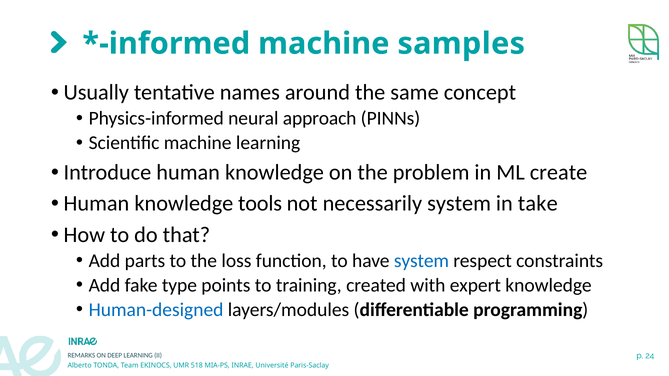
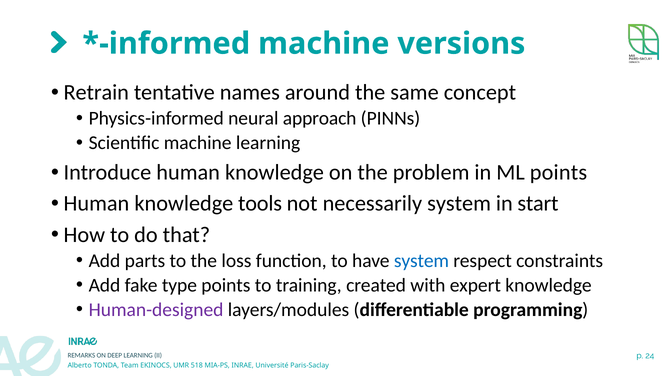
samples: samples -> versions (461, 44)
Usually: Usually -> Retrain (96, 93)
ML create: create -> points (558, 173)
take: take -> start (538, 204)
Human-designed colour: blue -> purple (156, 310)
